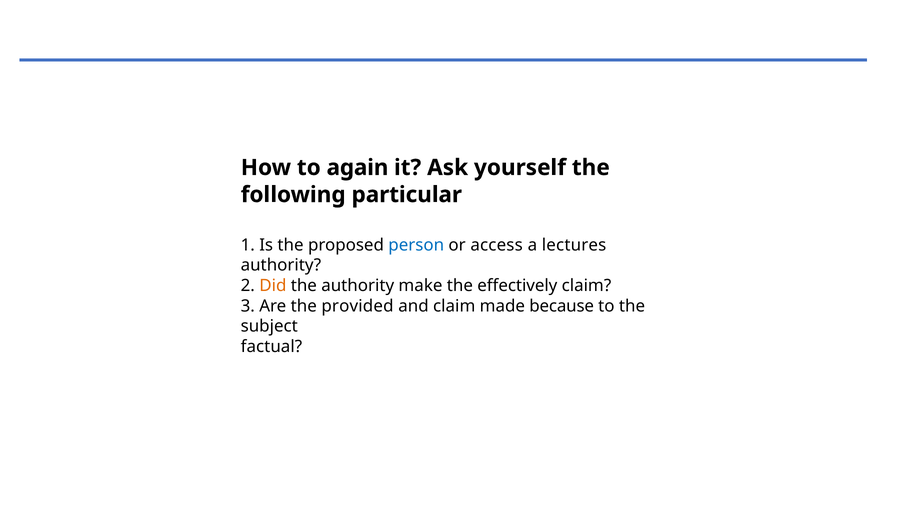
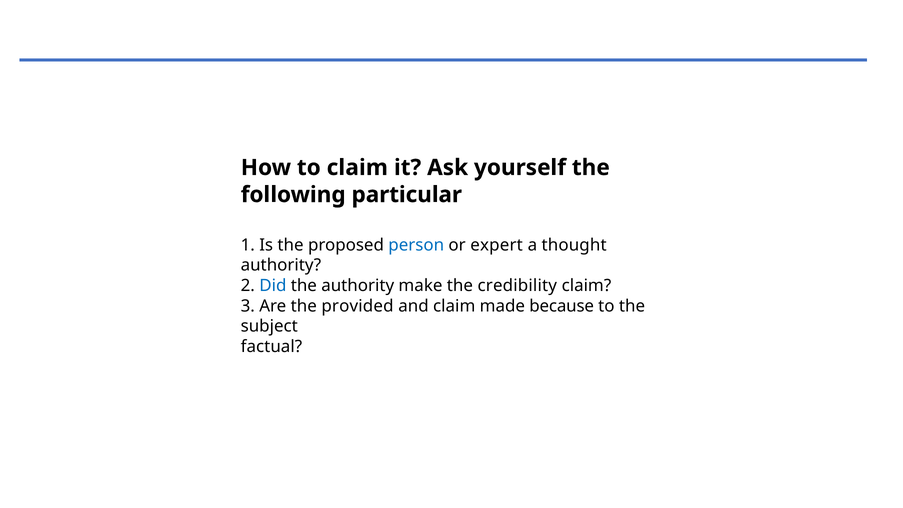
to again: again -> claim (357, 168)
access: access -> expert (497, 245)
lectures: lectures -> thought (574, 245)
Did colour: orange -> blue (273, 286)
effectively: effectively -> credibility (517, 286)
